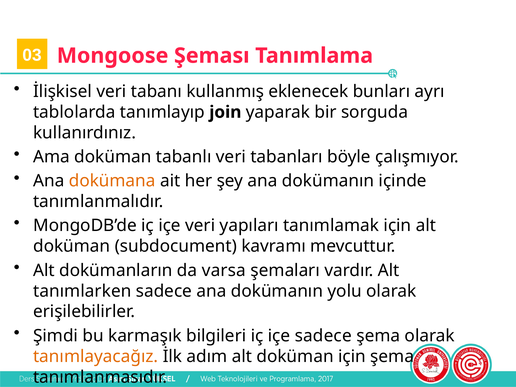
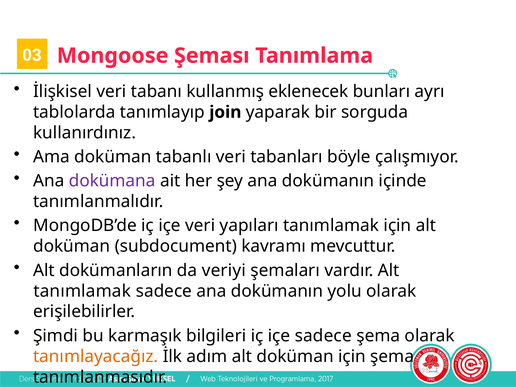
dokümana colour: orange -> purple (112, 181)
varsa: varsa -> veriyi (224, 270)
tanımlarken: tanımlarken -> tanımlamak (82, 291)
